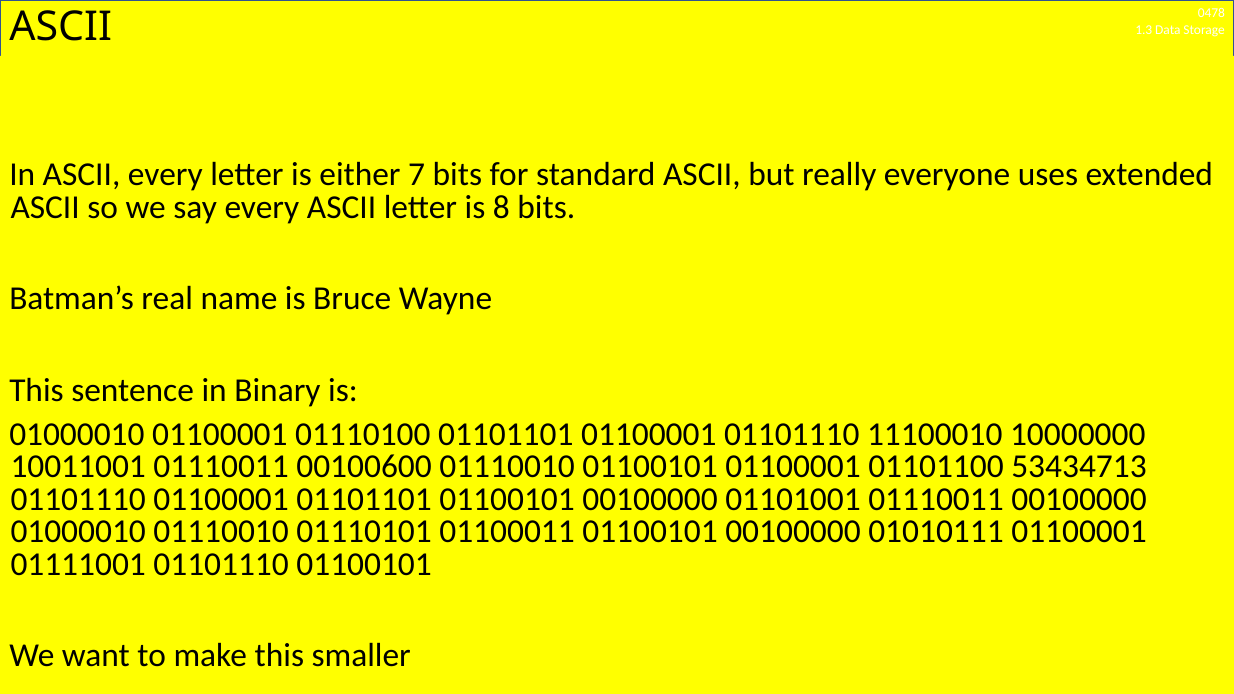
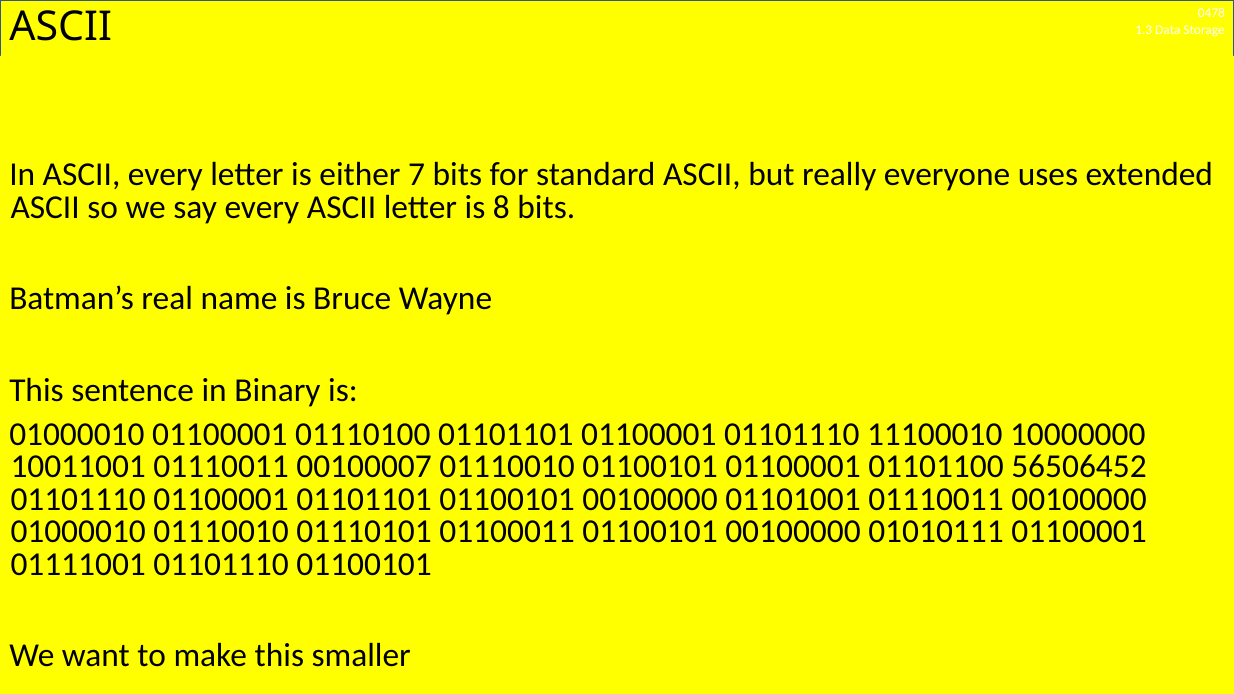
00100600: 00100600 -> 00100007 (364, 467)
53434713: 53434713 -> 56506452 (1079, 467)
